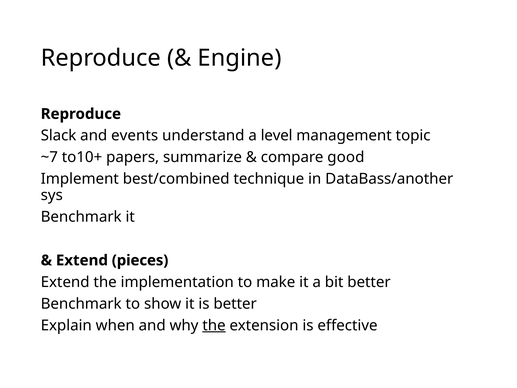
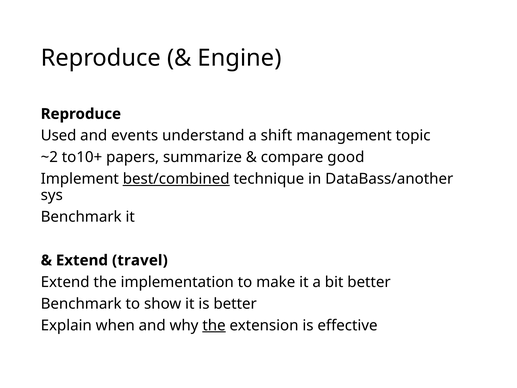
Slack: Slack -> Used (59, 136)
level: level -> shift (276, 136)
~7: ~7 -> ~2 (49, 157)
best/combined underline: none -> present (176, 179)
pieces: pieces -> travel (140, 260)
